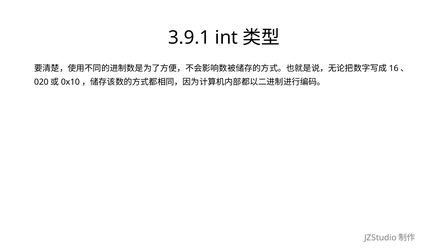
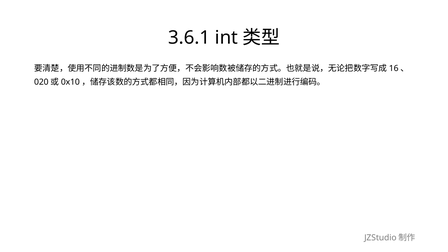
3.9.1: 3.9.1 -> 3.6.1 (189, 38)
